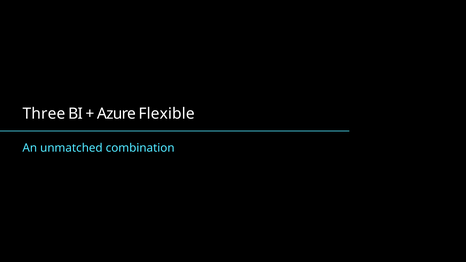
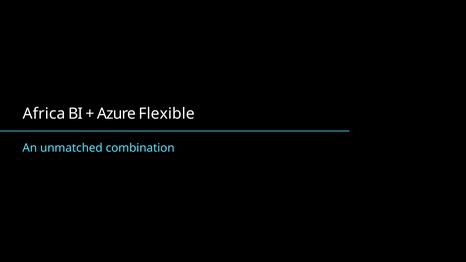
Three: Three -> Africa (44, 114)
